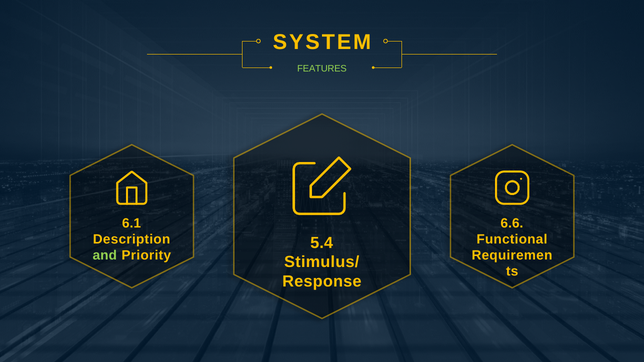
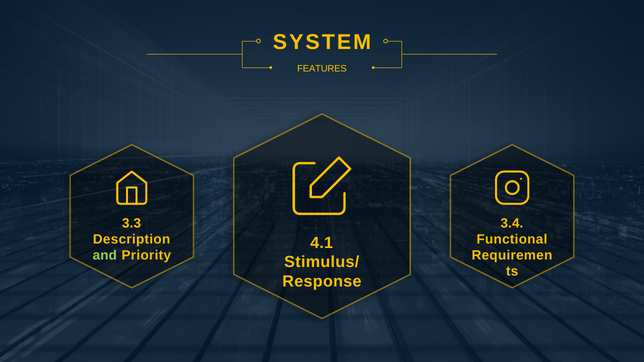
FEATURES colour: light green -> yellow (322, 69)
6.6: 6.6 -> 3.4 (512, 223)
6.1: 6.1 -> 3.3 (132, 223)
5.4: 5.4 -> 4.1 (322, 243)
